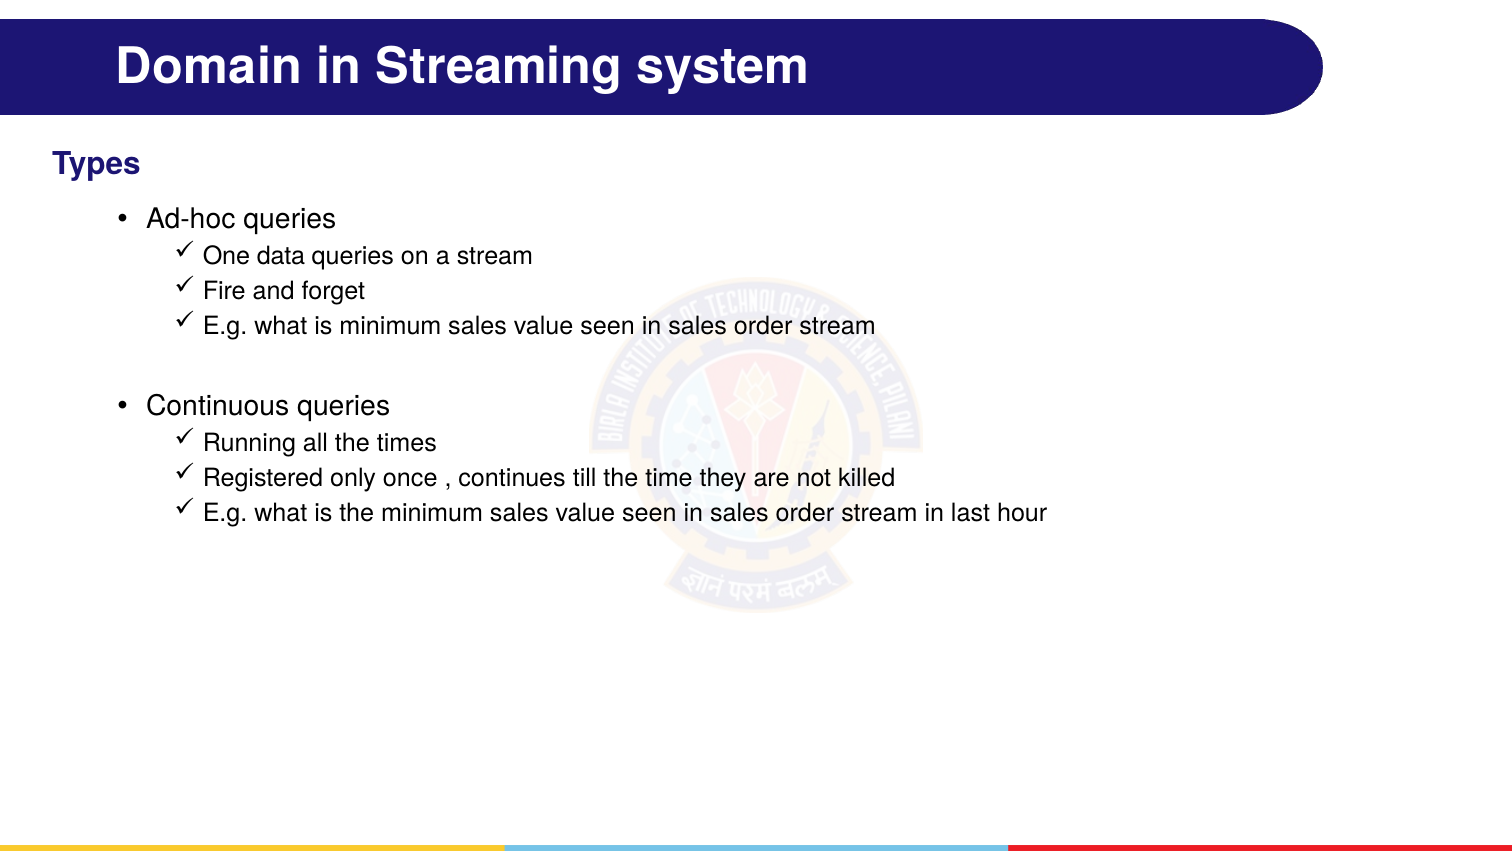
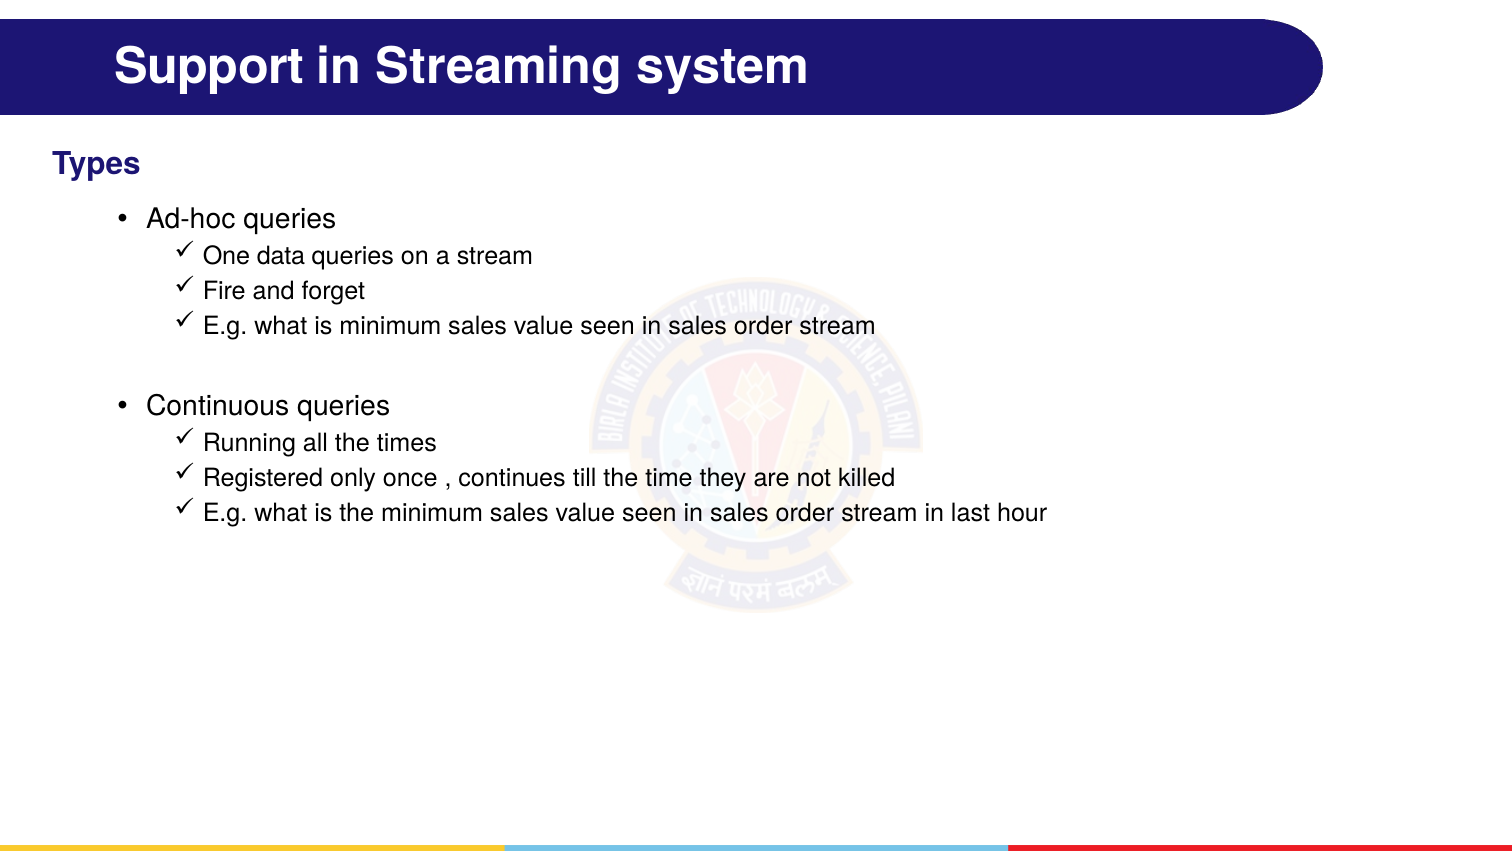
Domain: Domain -> Support (209, 67)
